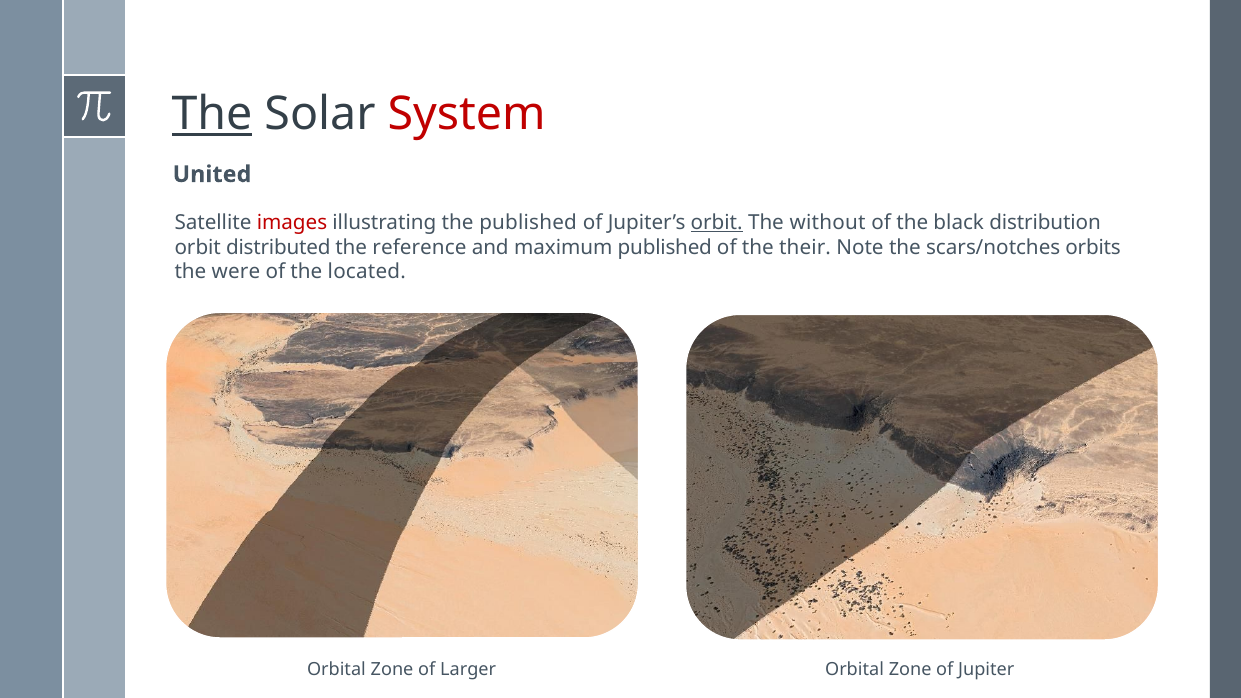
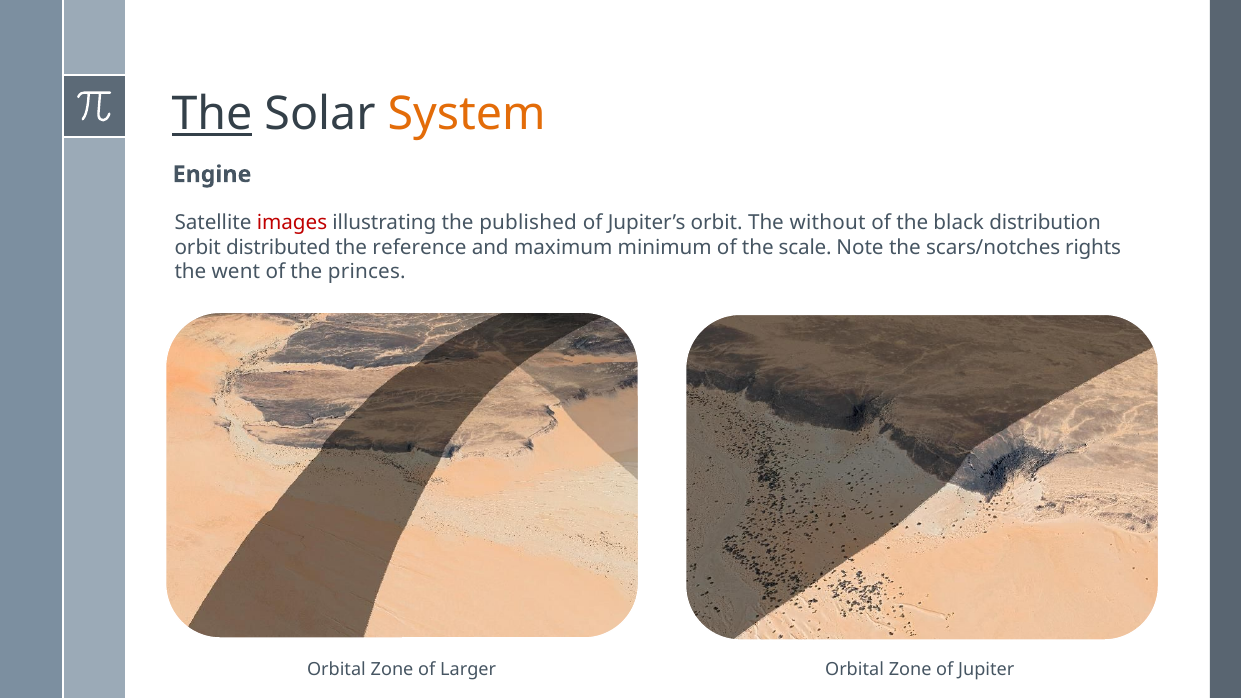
System colour: red -> orange (467, 114)
United: United -> Engine (212, 174)
orbit underline: present -> none (717, 223)
maximum published: published -> minimum (665, 247)
their: their -> scale (805, 247)
orbits: orbits -> rights (1093, 247)
were: were -> went (236, 272)
located: located -> princes (367, 272)
